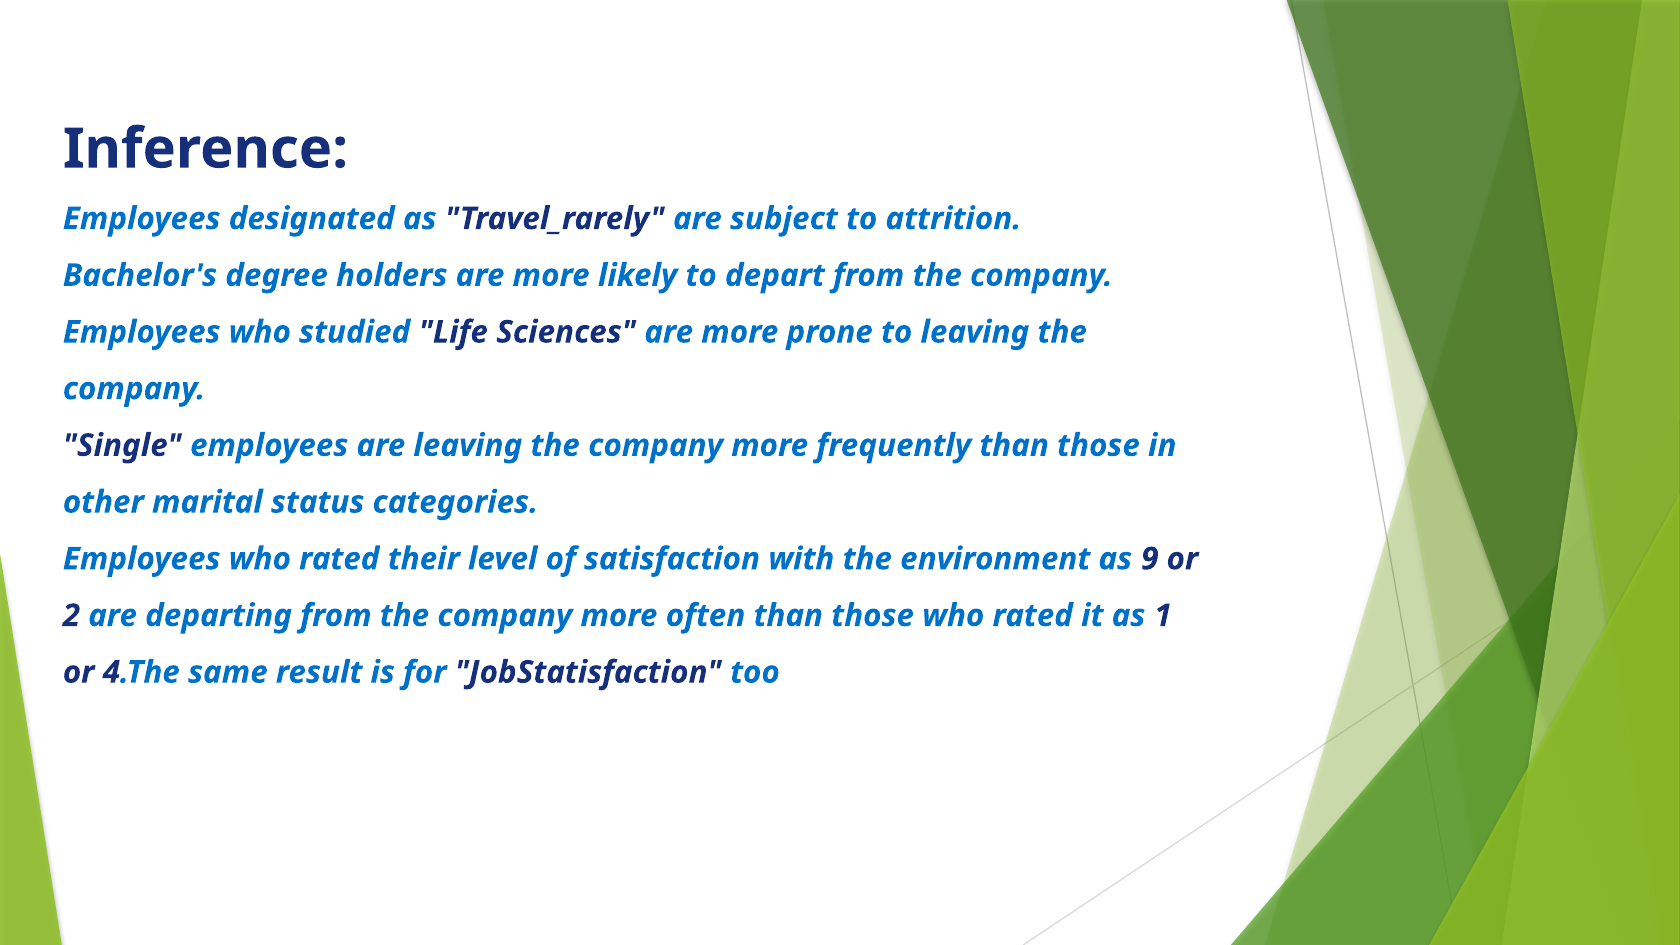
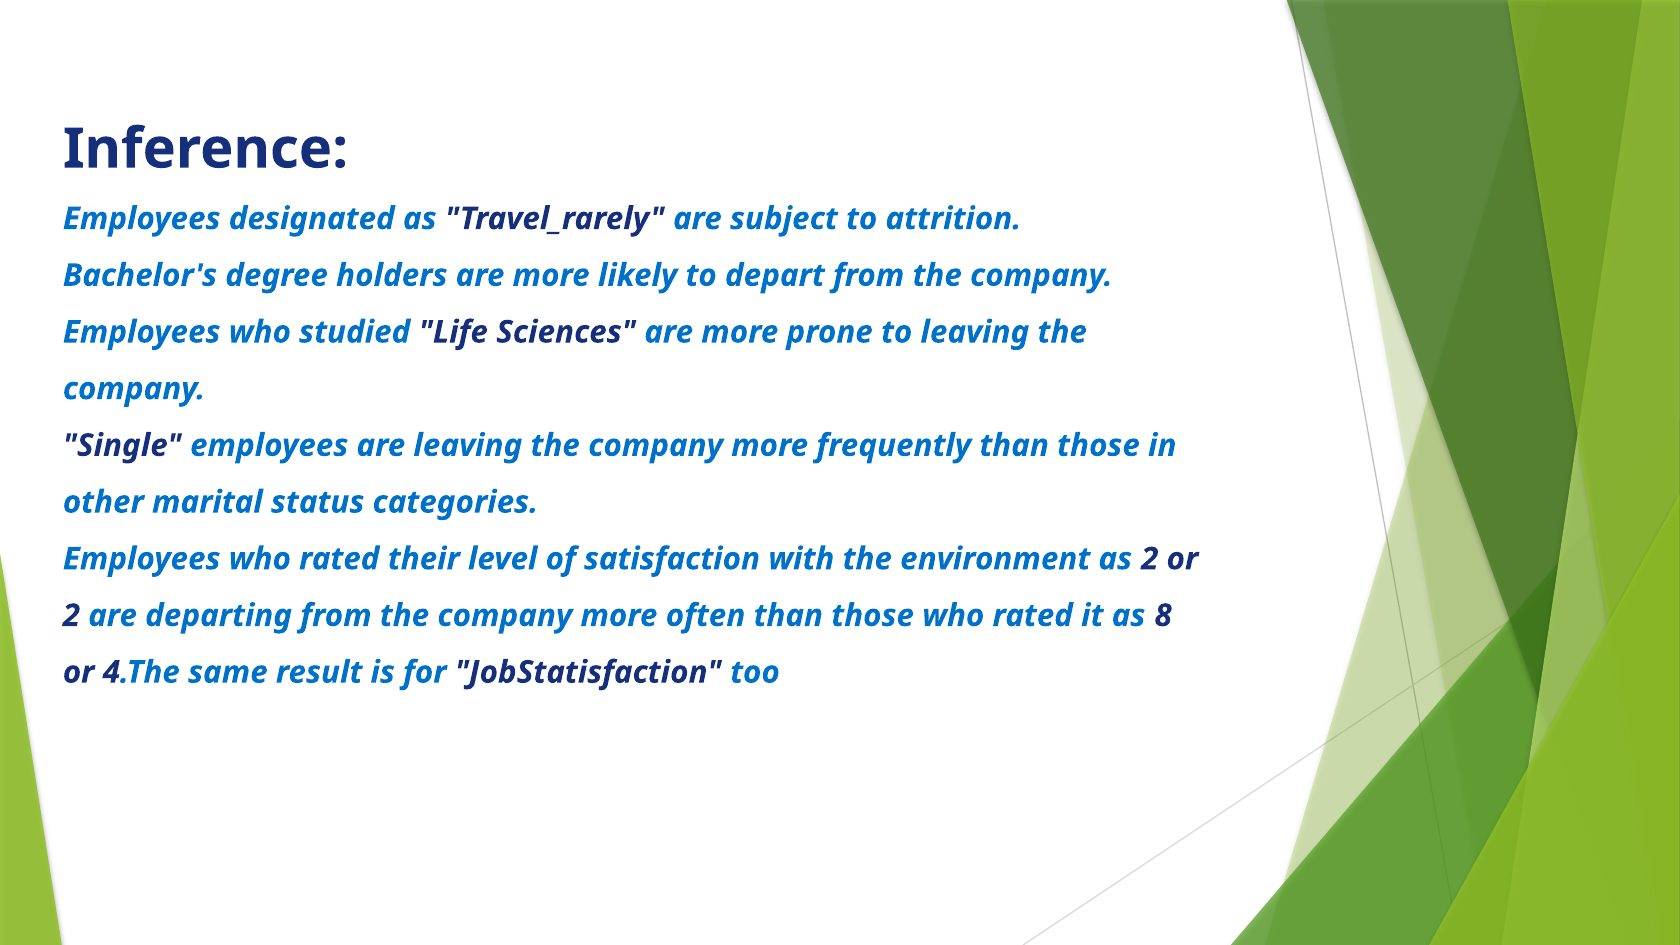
as 9: 9 -> 2 (1150, 559)
1: 1 -> 8 (1163, 616)
